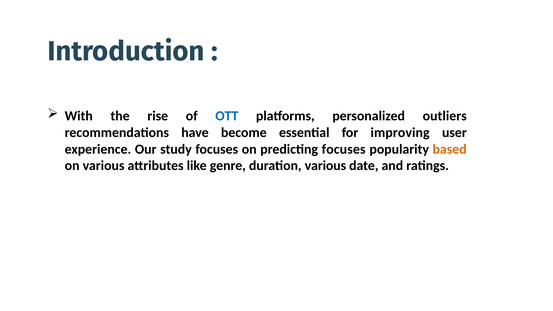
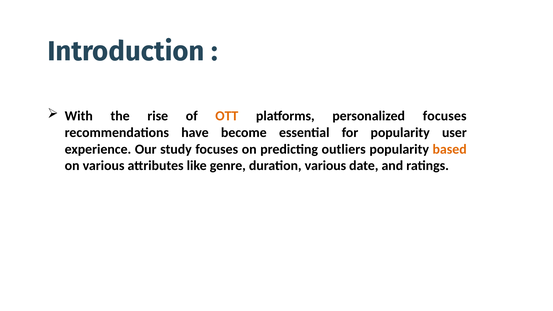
OTT colour: blue -> orange (227, 116)
personalized outliers: outliers -> focuses (445, 116)
for improving: improving -> popularity (400, 133)
predicting focuses: focuses -> outliers (344, 149)
